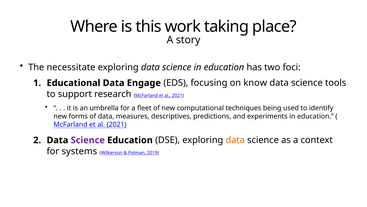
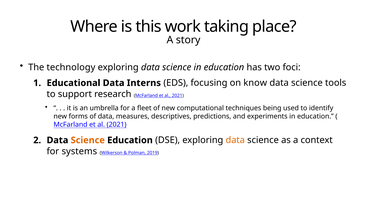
necessitate: necessitate -> technology (71, 67)
Engage: Engage -> Interns (144, 83)
Science colour: purple -> orange (88, 140)
